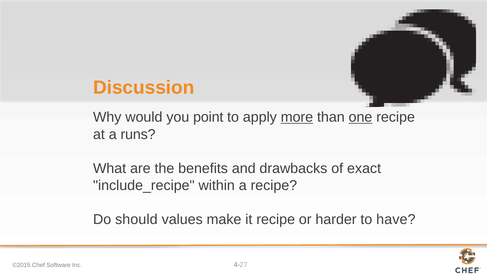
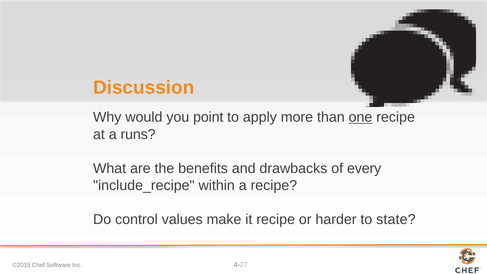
more underline: present -> none (297, 117)
exact: exact -> every (364, 168)
should: should -> control (136, 219)
have: have -> state (396, 219)
